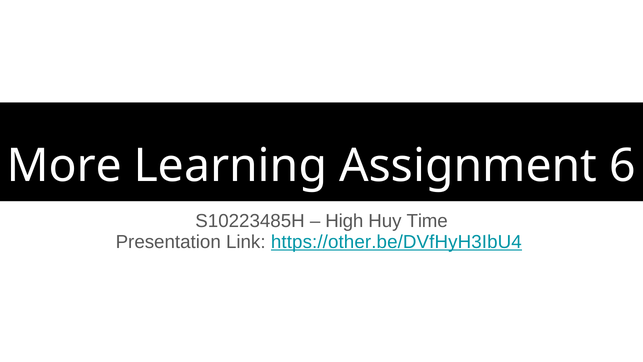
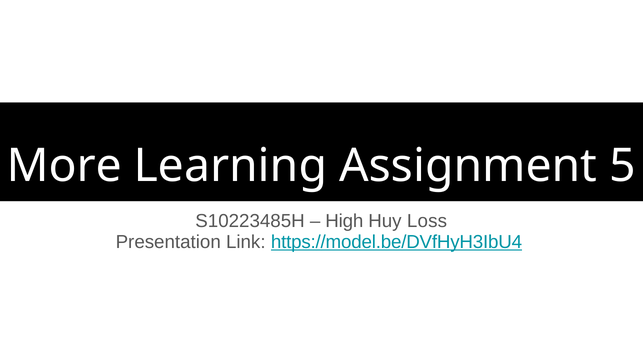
6: 6 -> 5 (622, 166)
Time: Time -> Loss (427, 221)
https://other.be/DVfHyH3IbU4: https://other.be/DVfHyH3IbU4 -> https://model.be/DVfHyH3IbU4 (397, 242)
